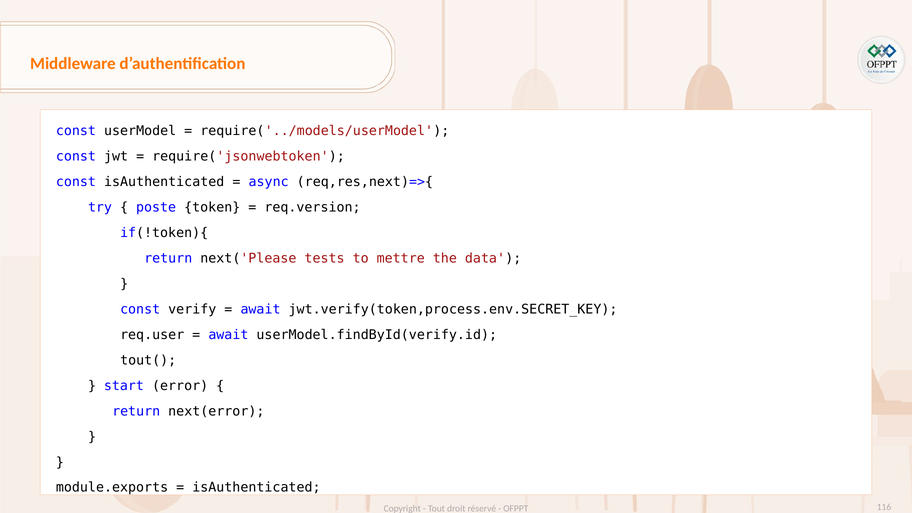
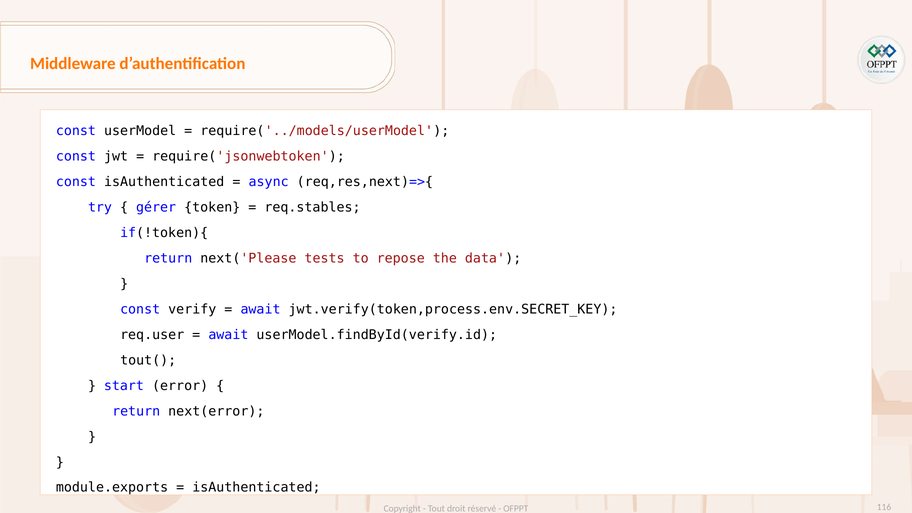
poste: poste -> gérer (156, 207)
req.version: req.version -> req.stables (312, 207)
mettre: mettre -> repose (401, 258)
